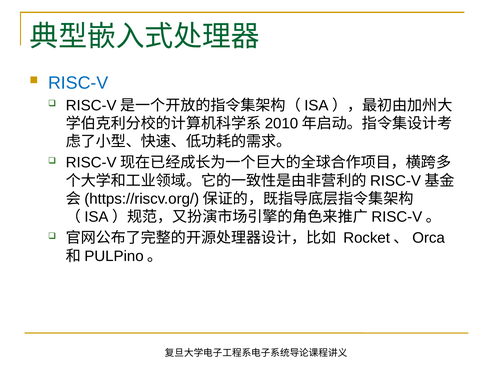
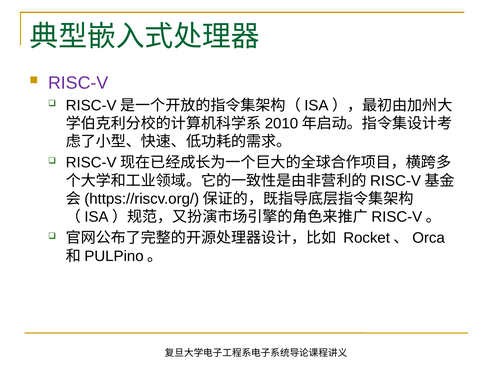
RISC-V colour: blue -> purple (78, 83)
